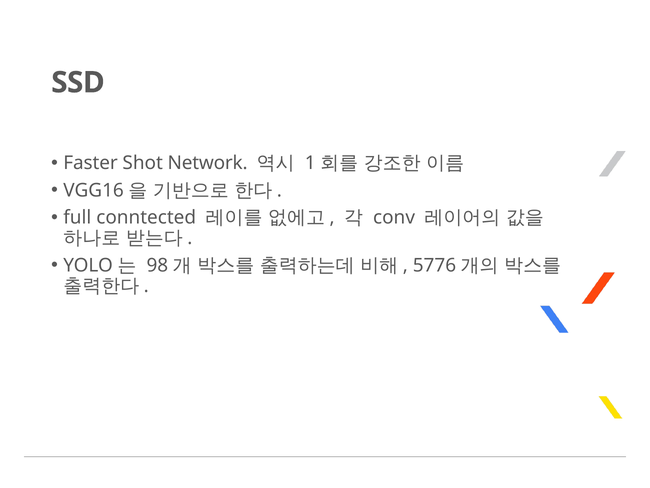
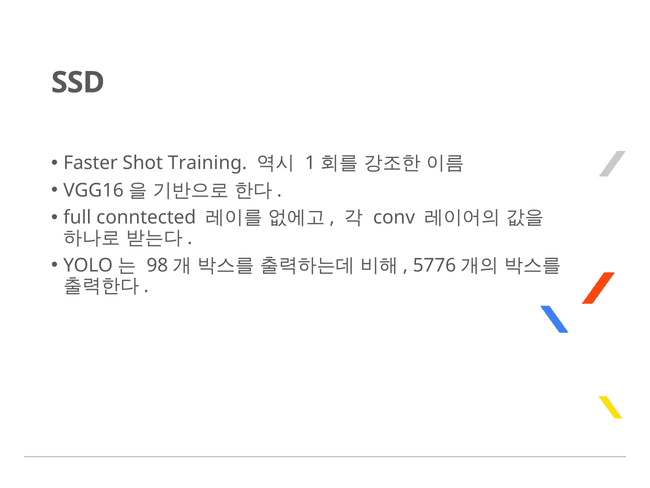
Network: Network -> Training (207, 163)
